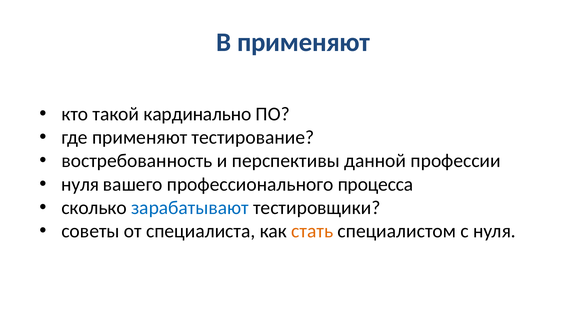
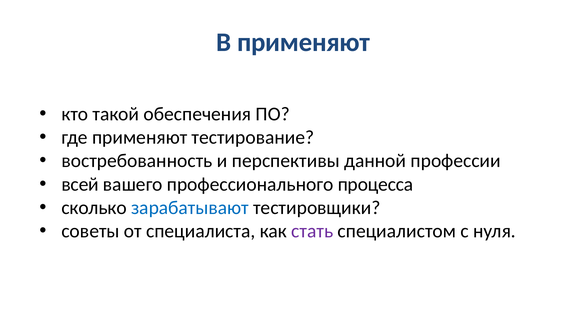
кардинально: кардинально -> обеспечения (197, 114)
нуля: нуля -> всей (80, 185)
стать colour: orange -> purple (312, 232)
